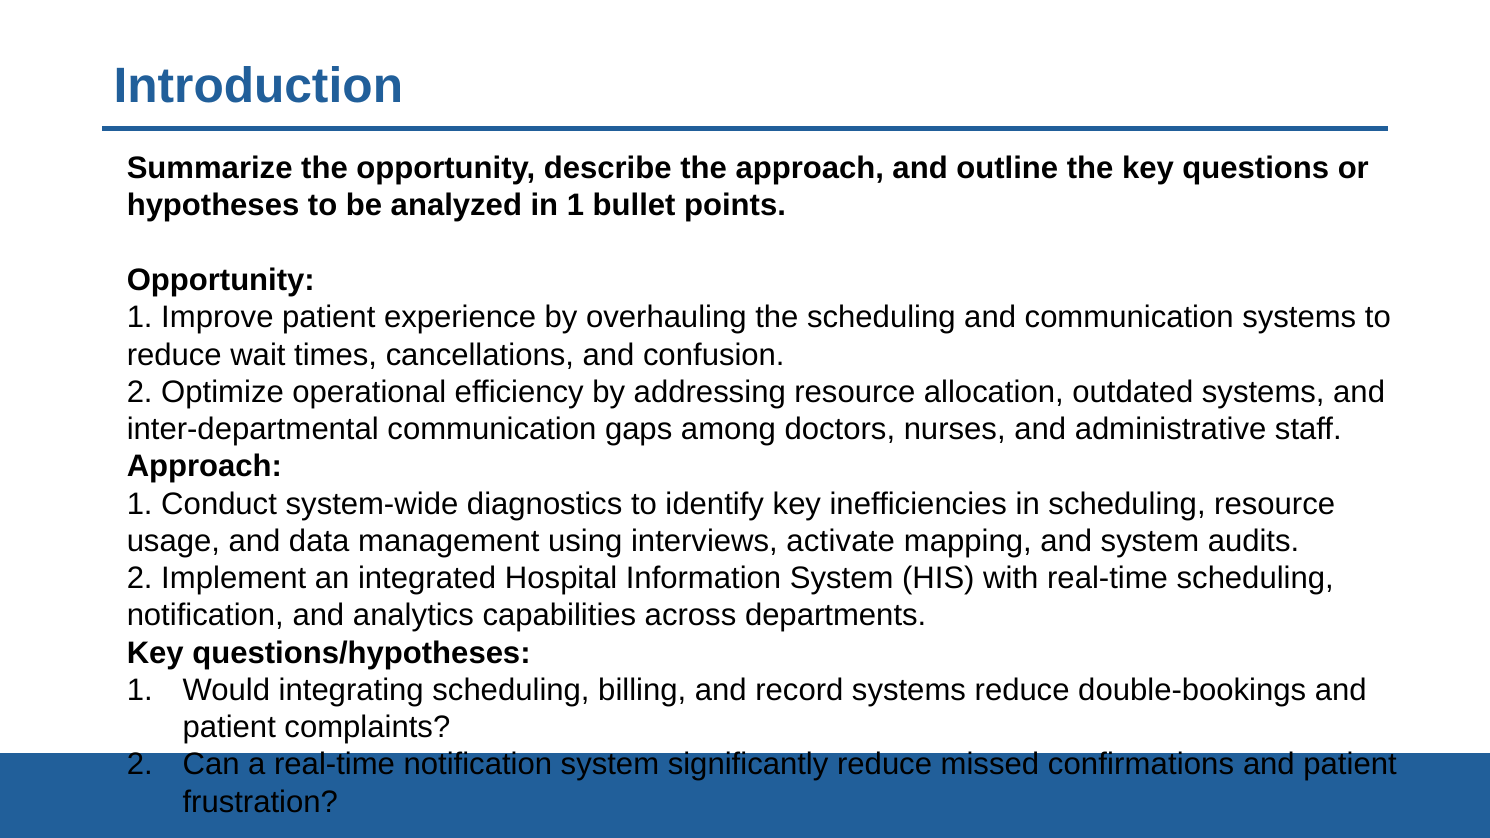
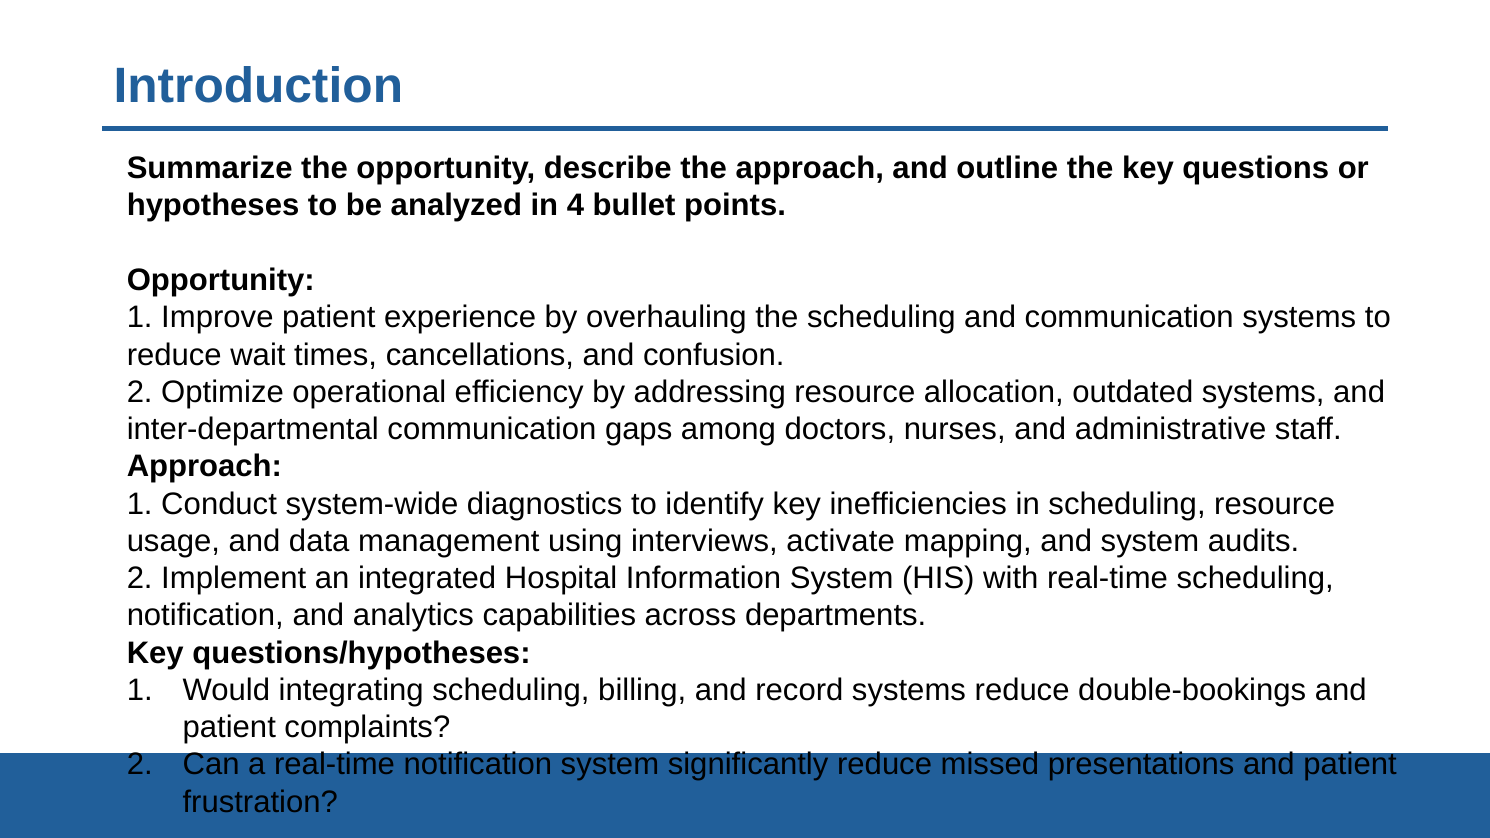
in 1: 1 -> 4 (575, 206)
confirmations: confirmations -> presentations (1141, 765)
